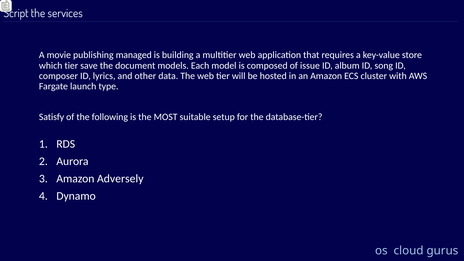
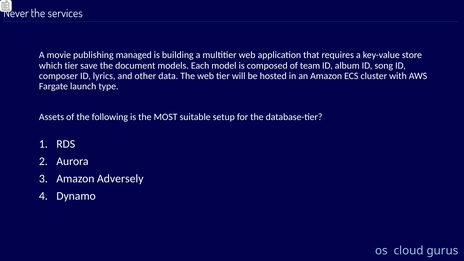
Script: Script -> Never (16, 13)
issue: issue -> team (310, 66)
Satisfy: Satisfy -> Assets (52, 117)
